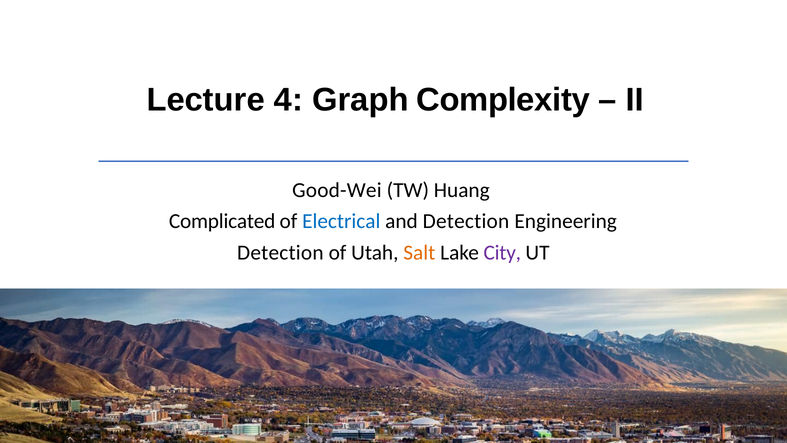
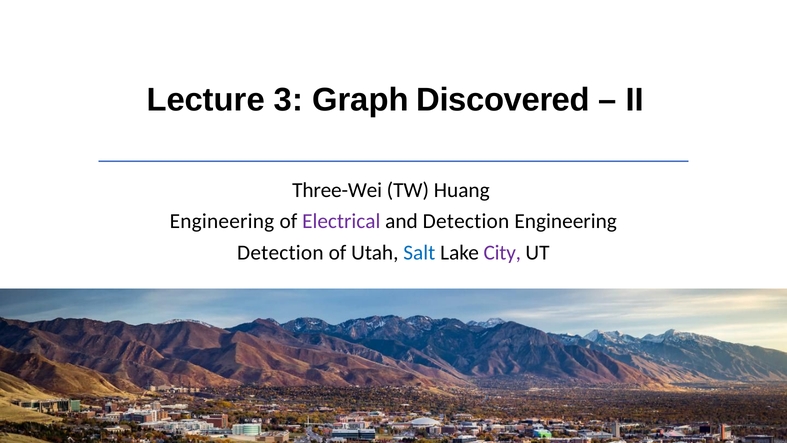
4: 4 -> 3 (289, 100)
Complexity: Complexity -> Discovered (503, 100)
Good-Wei: Good-Wei -> Three-Wei (337, 190)
Complicated: Complicated -> Engineering (222, 221)
Electrical colour: blue -> purple (341, 221)
Salt colour: orange -> blue (419, 253)
